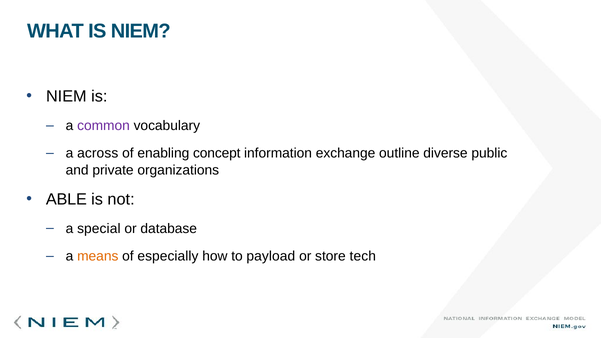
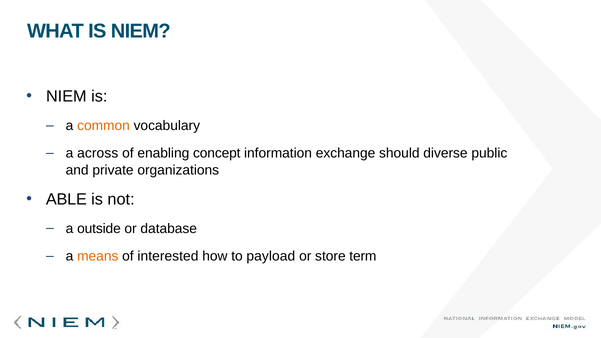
common colour: purple -> orange (103, 126)
outline: outline -> should (399, 153)
special: special -> outside (99, 229)
especially: especially -> interested (168, 256)
tech: tech -> term (363, 256)
